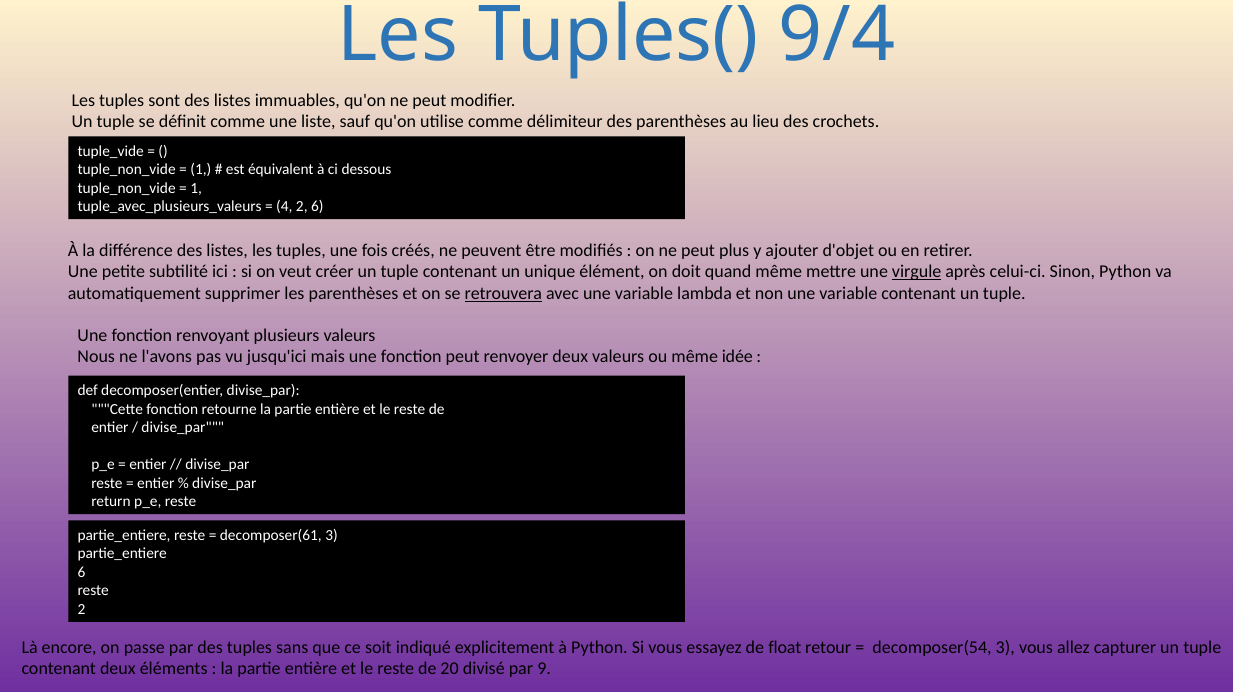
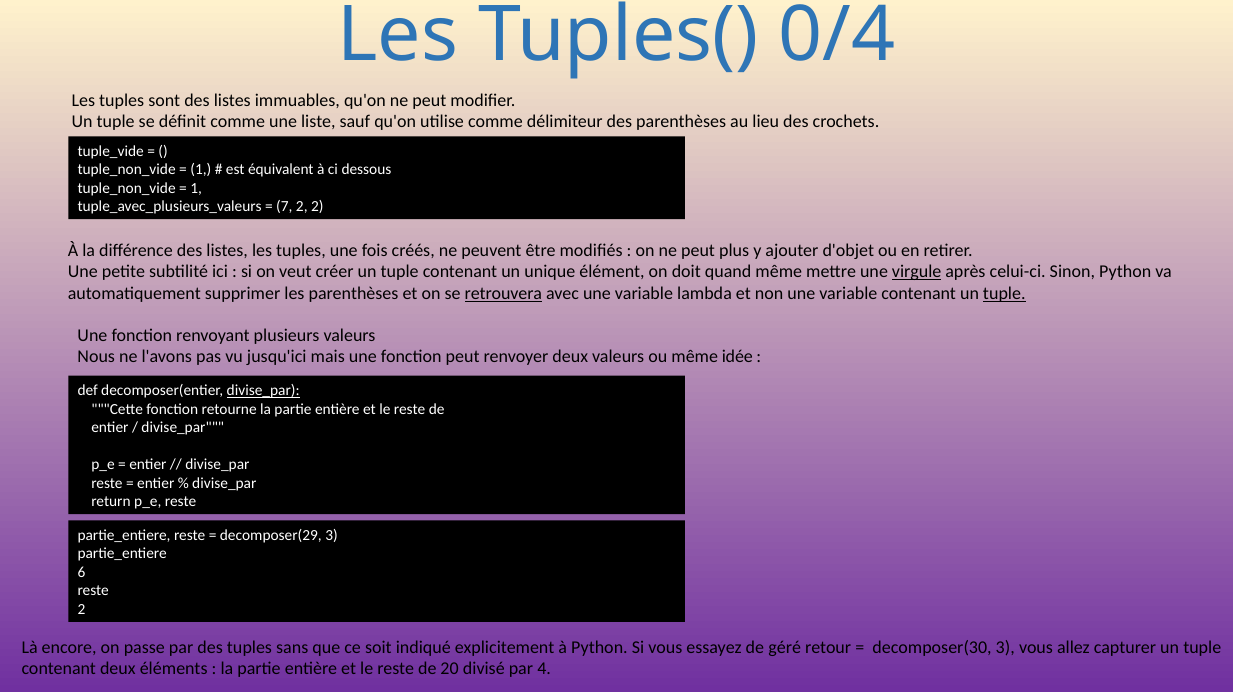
9/4: 9/4 -> 0/4 (837, 35)
4: 4 -> 7 (284, 207)
2 6: 6 -> 2 (317, 207)
tuple underline: none -> present (1004, 294)
divise_par underline: none -> present (263, 391)
decomposer(61: decomposer(61 -> decomposer(29 (271, 536)
float: float -> géré (785, 648)
decomposer(54: decomposer(54 -> decomposer(30 (932, 648)
9: 9 -> 4 (544, 670)
